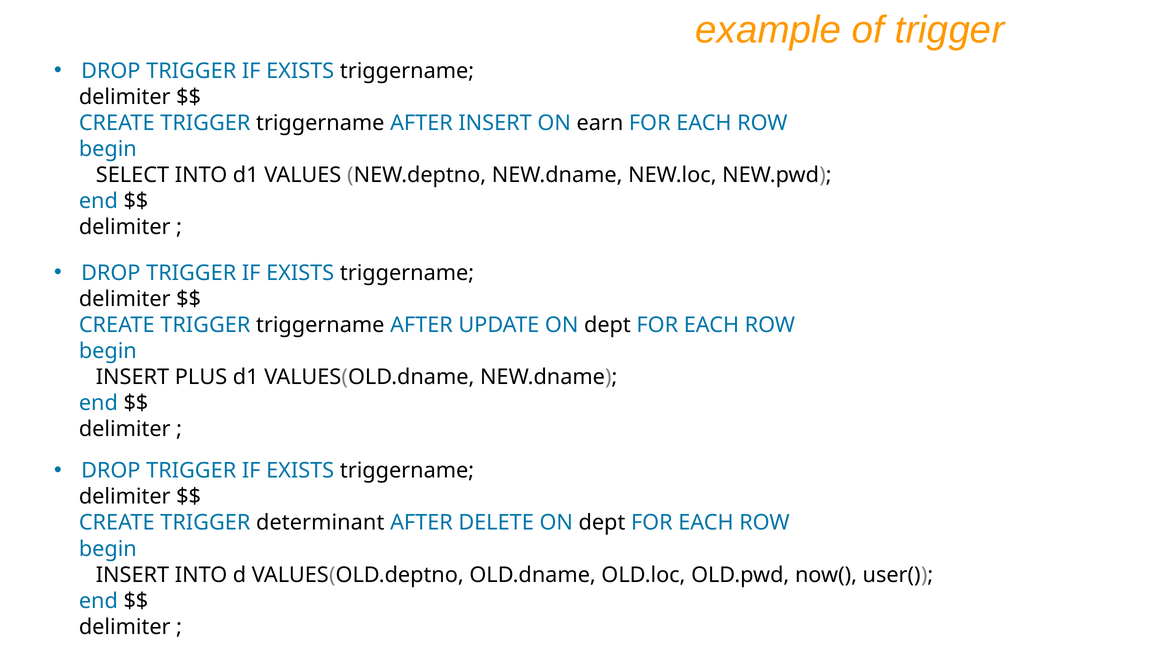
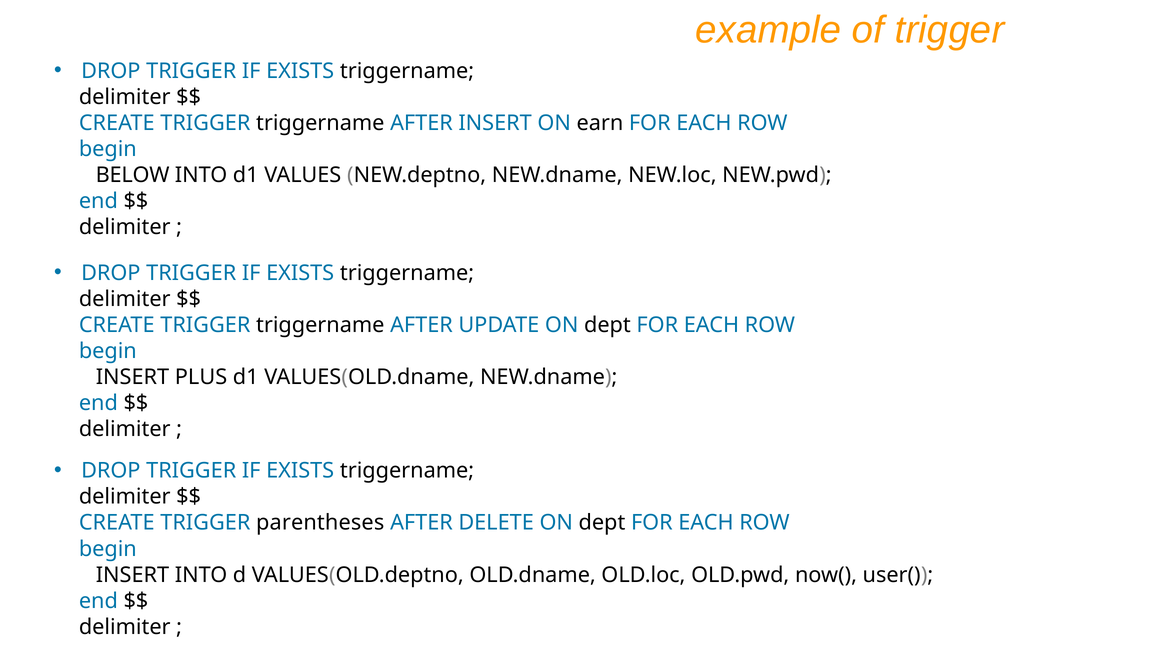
SELECT: SELECT -> BELOW (133, 175)
determinant: determinant -> parentheses (320, 523)
